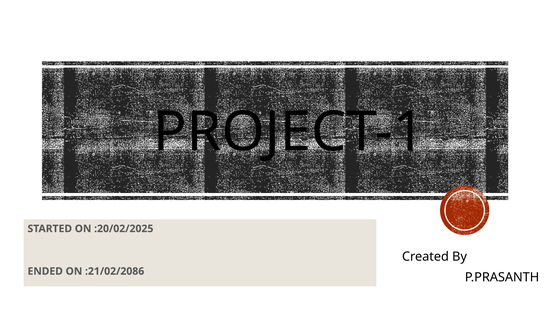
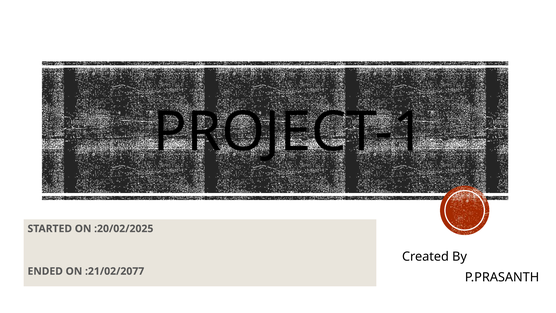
:21/02/2086: :21/02/2086 -> :21/02/2077 (115, 271)
